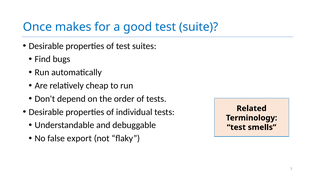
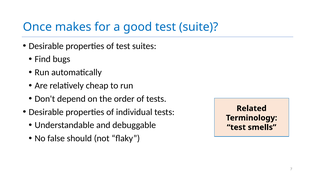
export: export -> should (79, 139)
